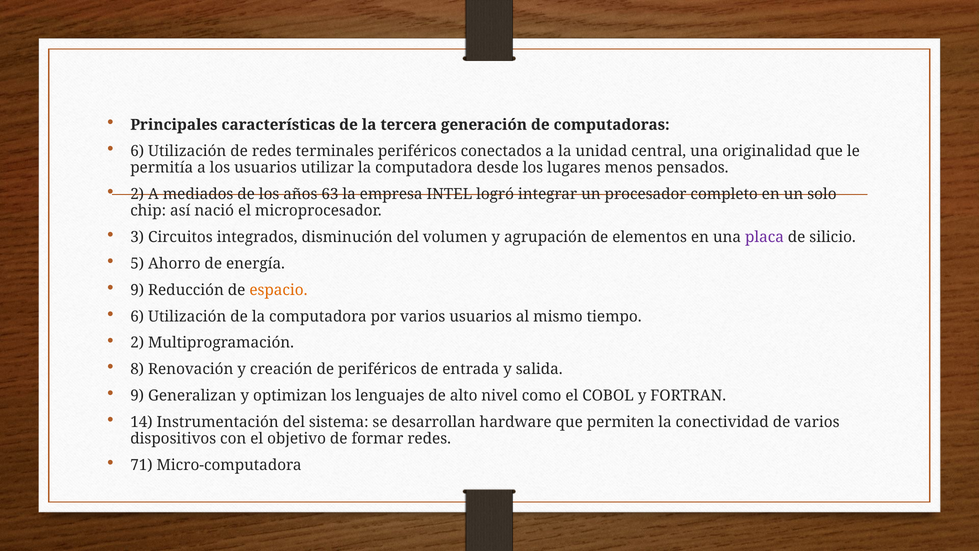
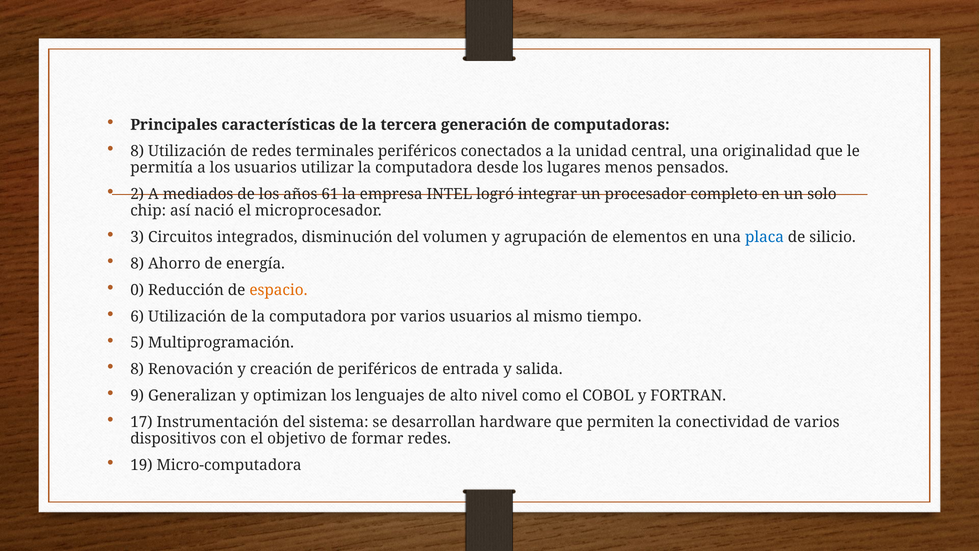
6: 6 -> 8 (137, 151)
63: 63 -> 61 (330, 194)
placa colour: purple -> blue (764, 237)
5: 5 -> 8 (137, 263)
9: 9 -> 0 (137, 290)
2: 2 -> 5 (137, 343)
14: 14 -> 17 (141, 422)
71: 71 -> 19 (141, 465)
